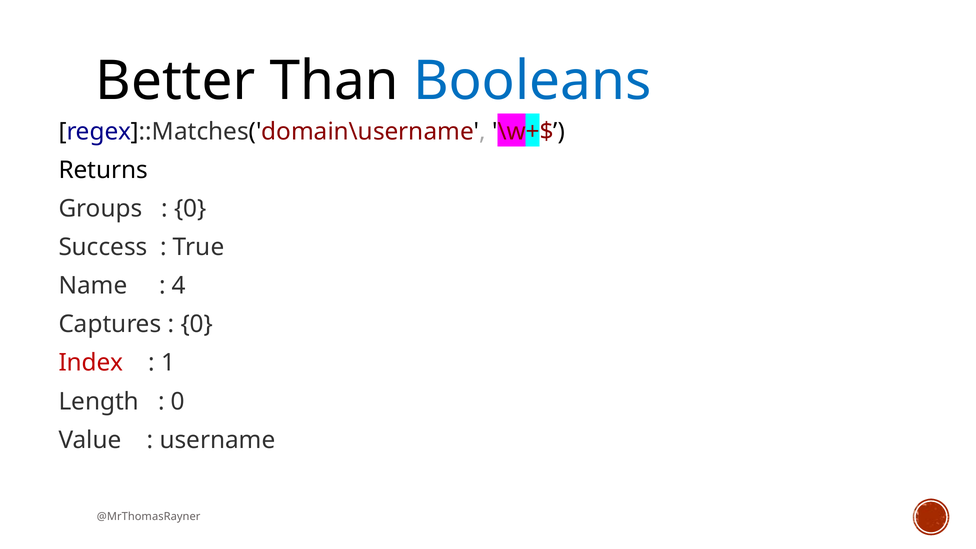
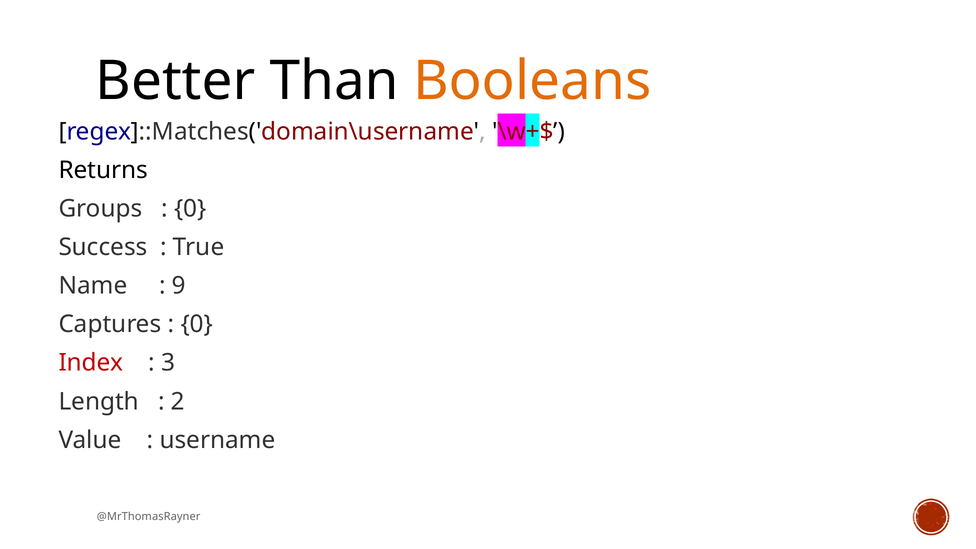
Booleans colour: blue -> orange (532, 81)
4: 4 -> 9 (179, 286)
1: 1 -> 3 (168, 363)
0: 0 -> 2 (178, 402)
